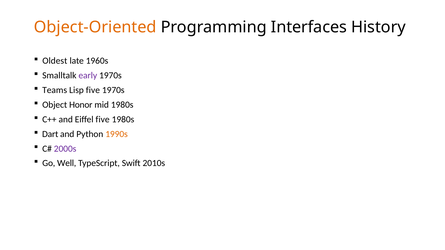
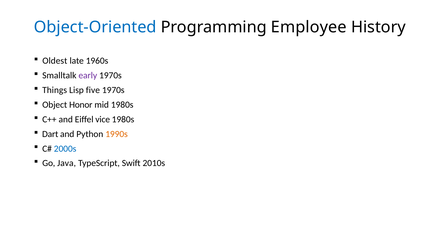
Object-Oriented colour: orange -> blue (95, 27)
Interfaces: Interfaces -> Employee (309, 27)
Teams: Teams -> Things (55, 90)
Eiffel five: five -> vice (103, 119)
2000s colour: purple -> blue (65, 149)
Well: Well -> Java (67, 163)
